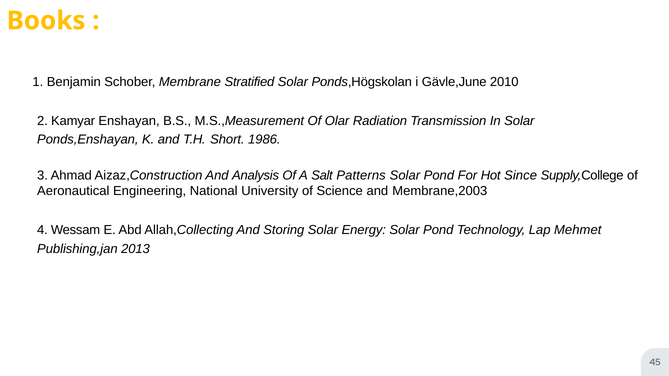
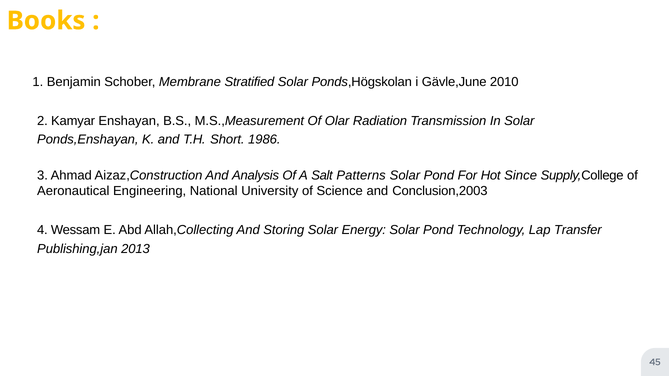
Membrane,2003: Membrane,2003 -> Conclusion,2003 (440, 191)
Mehmet: Mehmet -> Transfer (578, 230)
